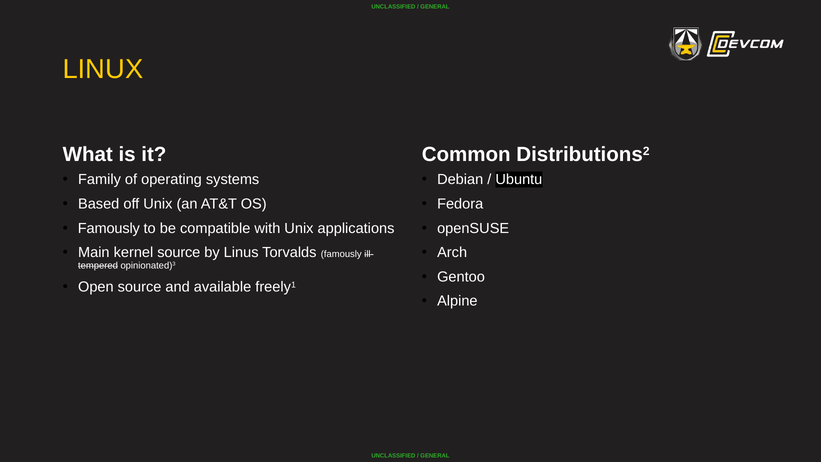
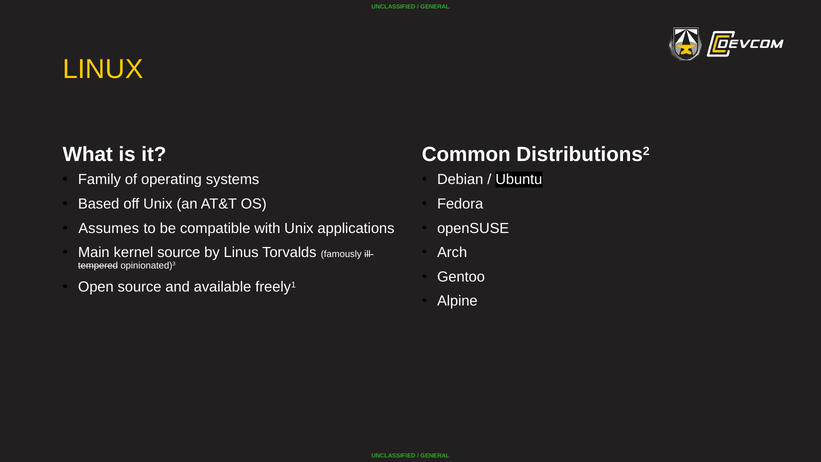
Famously: Famously -> Assumes (109, 228)
